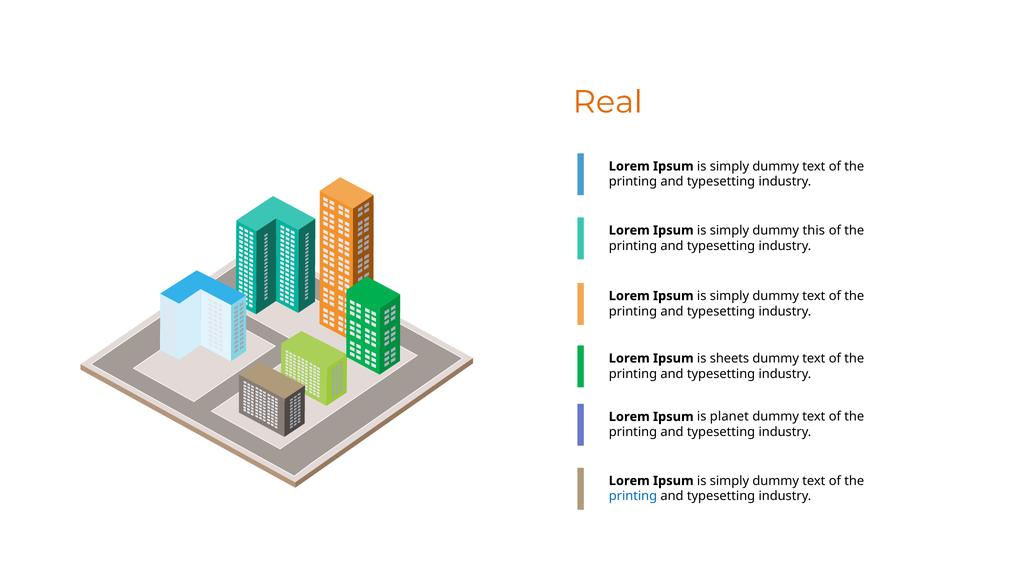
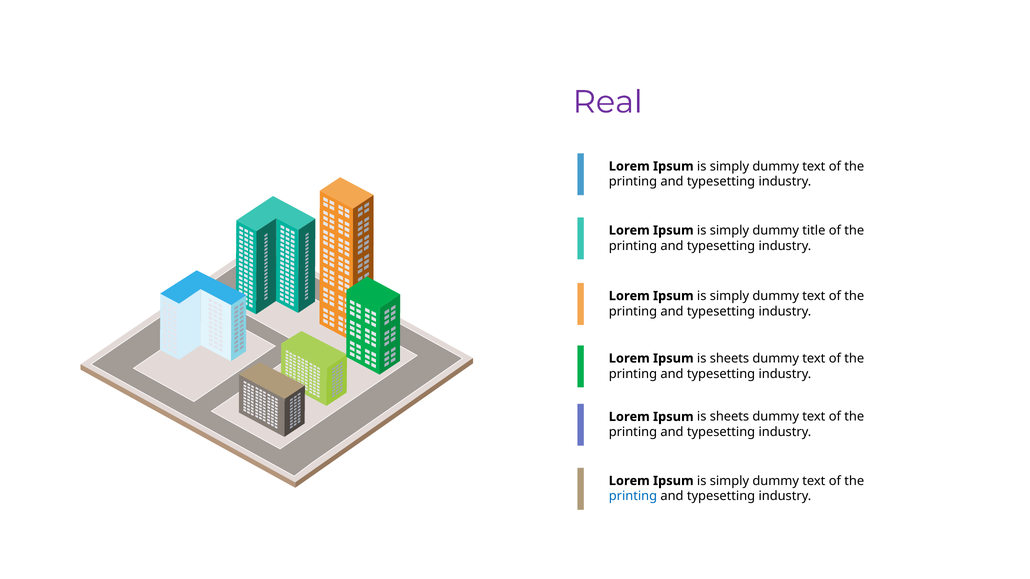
Real colour: orange -> purple (608, 102)
this: this -> title (814, 230)
planet: planet -> sheets (729, 417)
